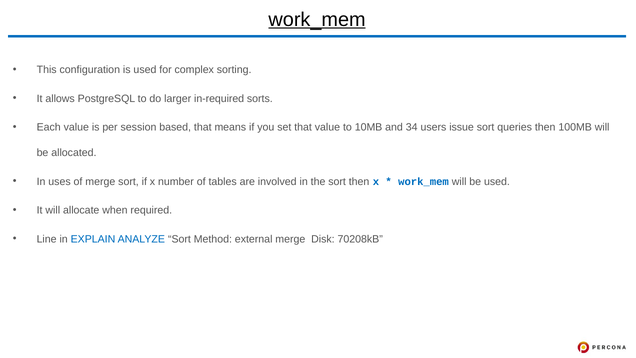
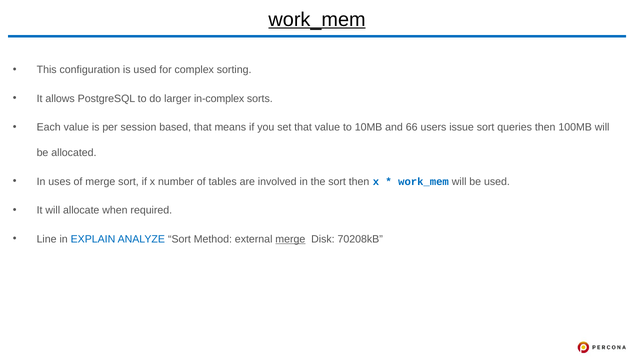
in-required: in-required -> in-complex (219, 99)
34: 34 -> 66 (412, 127)
merge underline: none -> present (290, 239)
